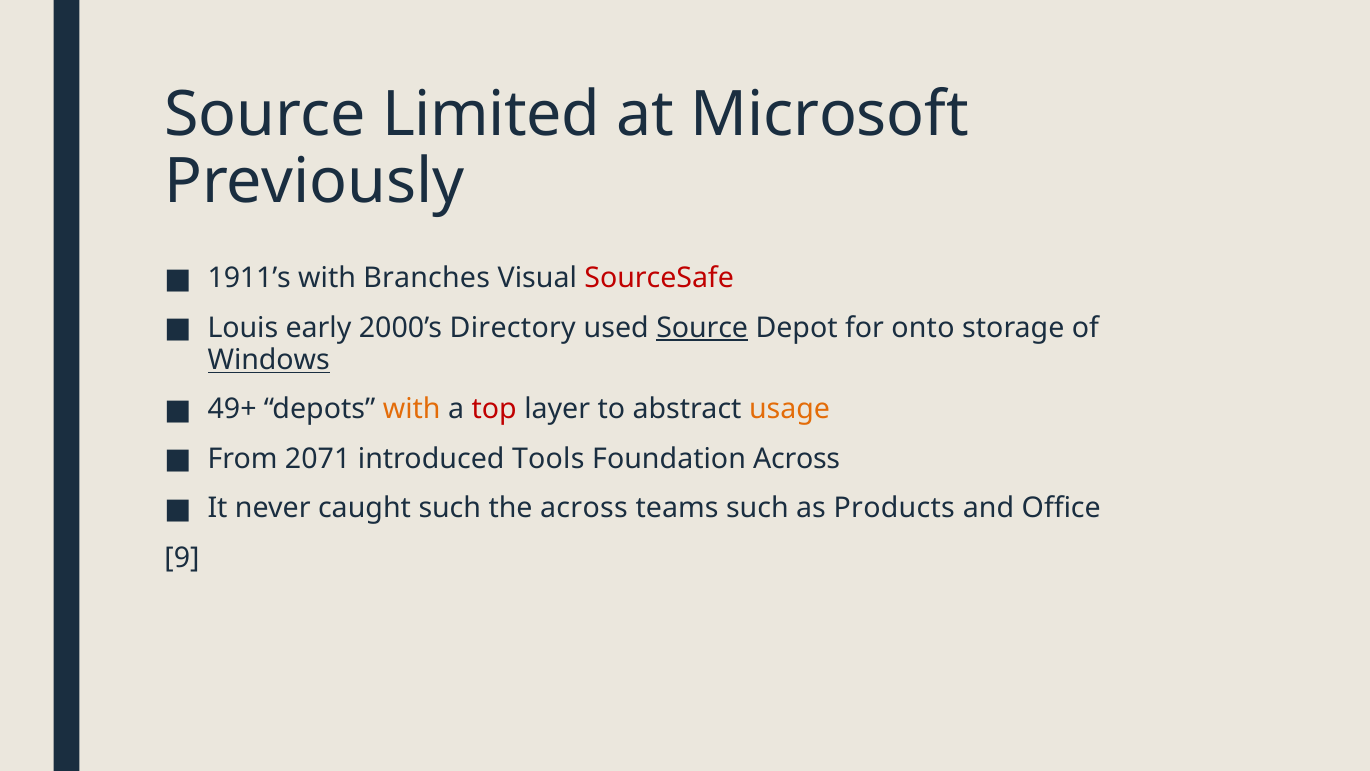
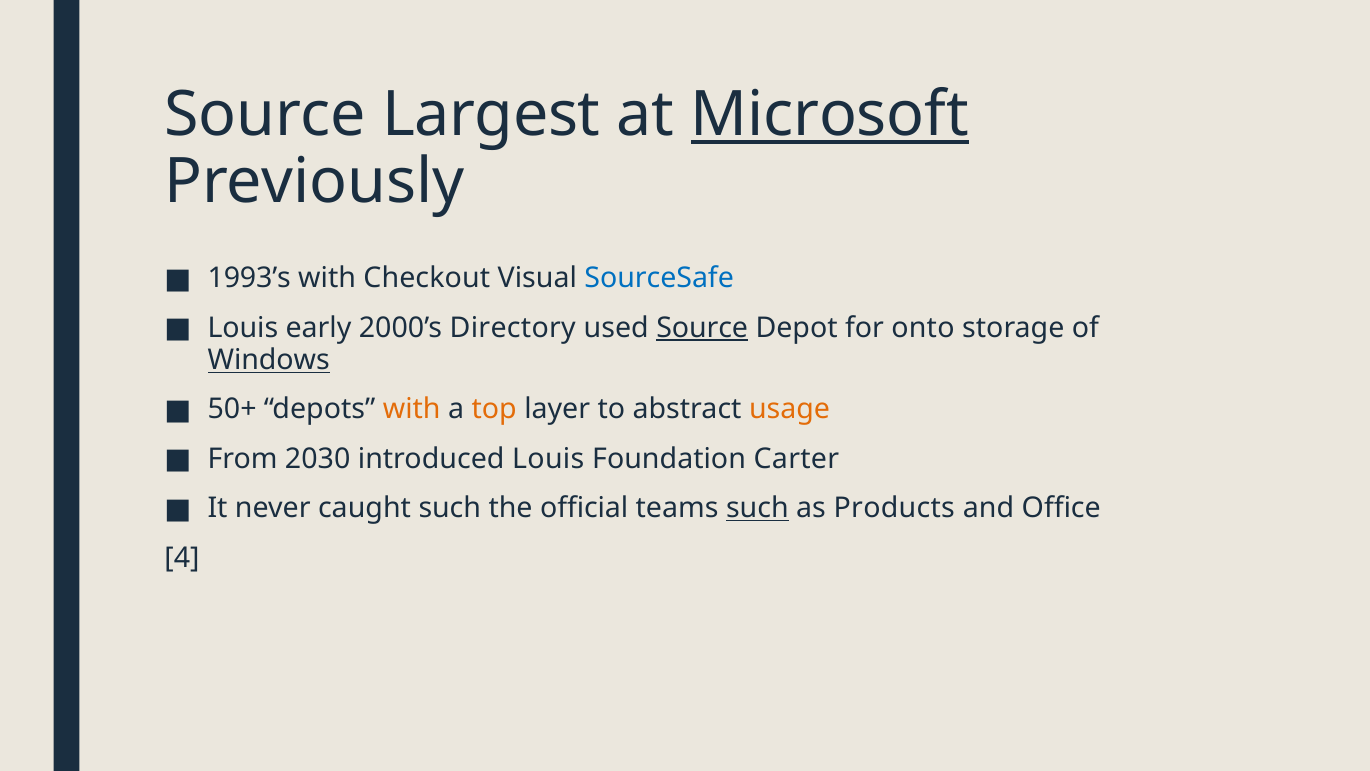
Limited: Limited -> Largest (491, 115)
Microsoft underline: none -> present (830, 115)
1911’s: 1911’s -> 1993’s (249, 278)
Branches: Branches -> Checkout (427, 278)
SourceSafe colour: red -> blue (659, 278)
49+: 49+ -> 50+ (232, 409)
top colour: red -> orange (494, 409)
2071: 2071 -> 2030 (318, 459)
introduced Tools: Tools -> Louis (548, 459)
Foundation Across: Across -> Carter (796, 459)
the across: across -> official (584, 508)
such underline: none -> present (757, 508)
9: 9 -> 4 (182, 557)
